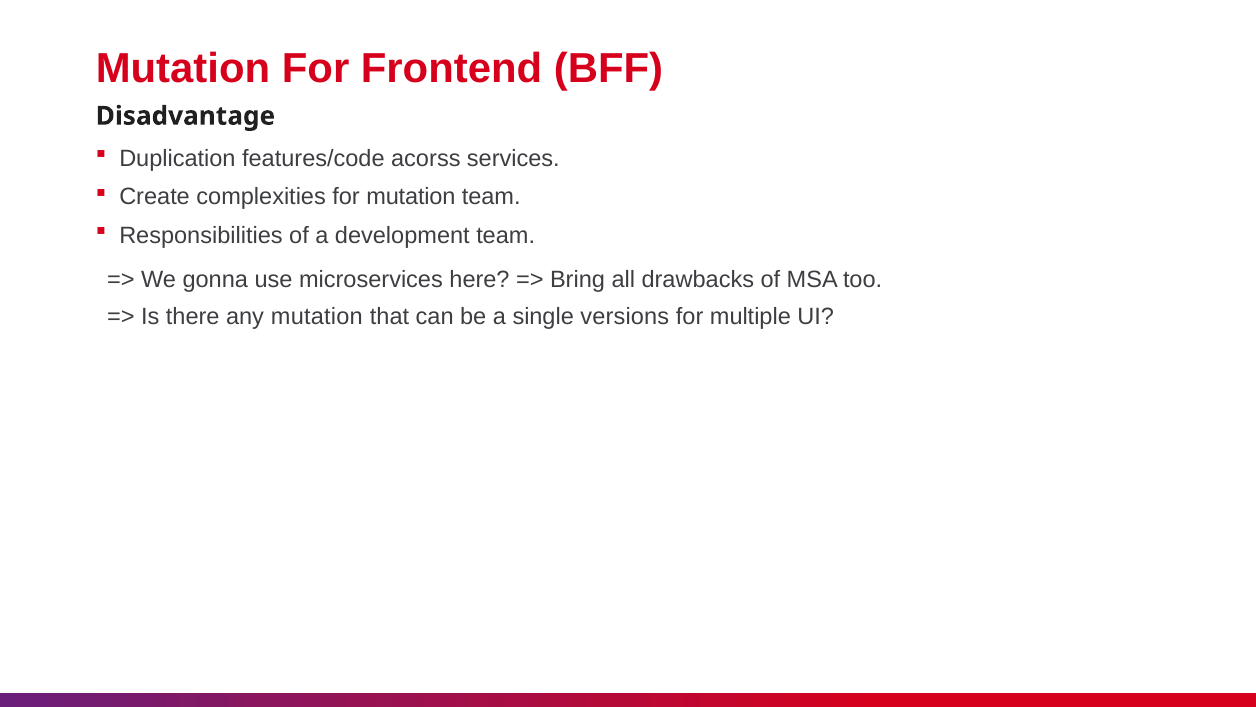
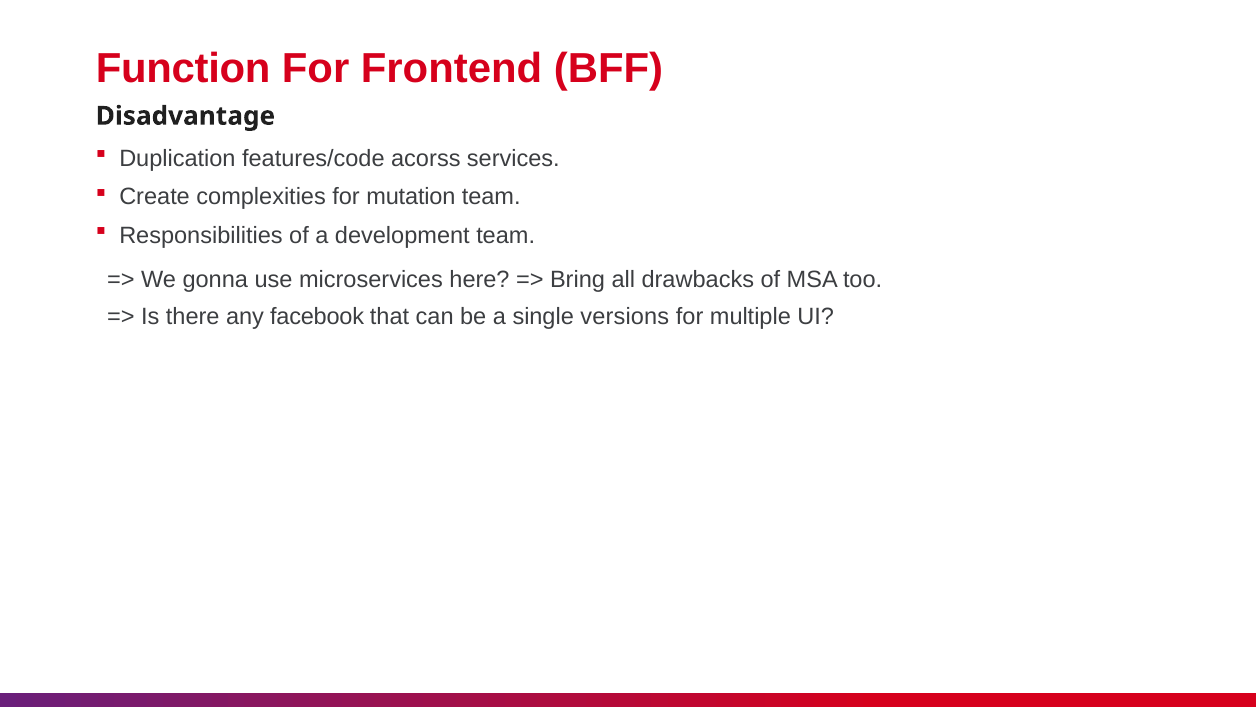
Mutation: Mutation -> Function (183, 69)
any mutation: mutation -> facebook (317, 316)
